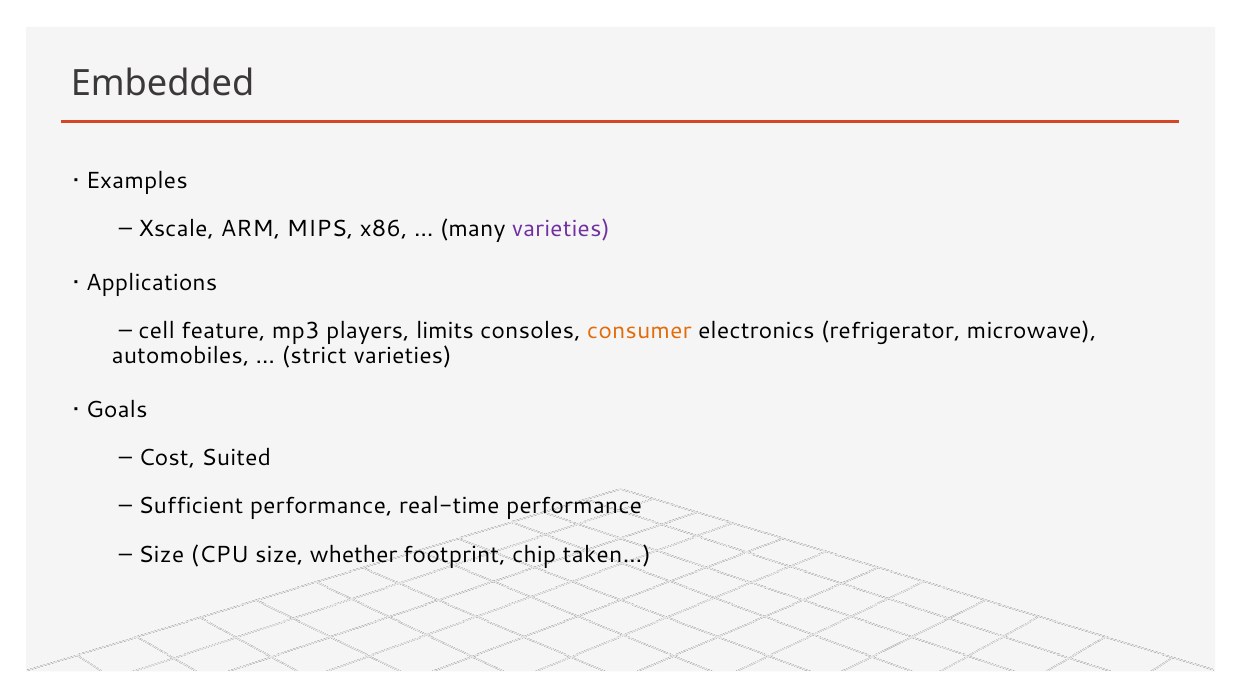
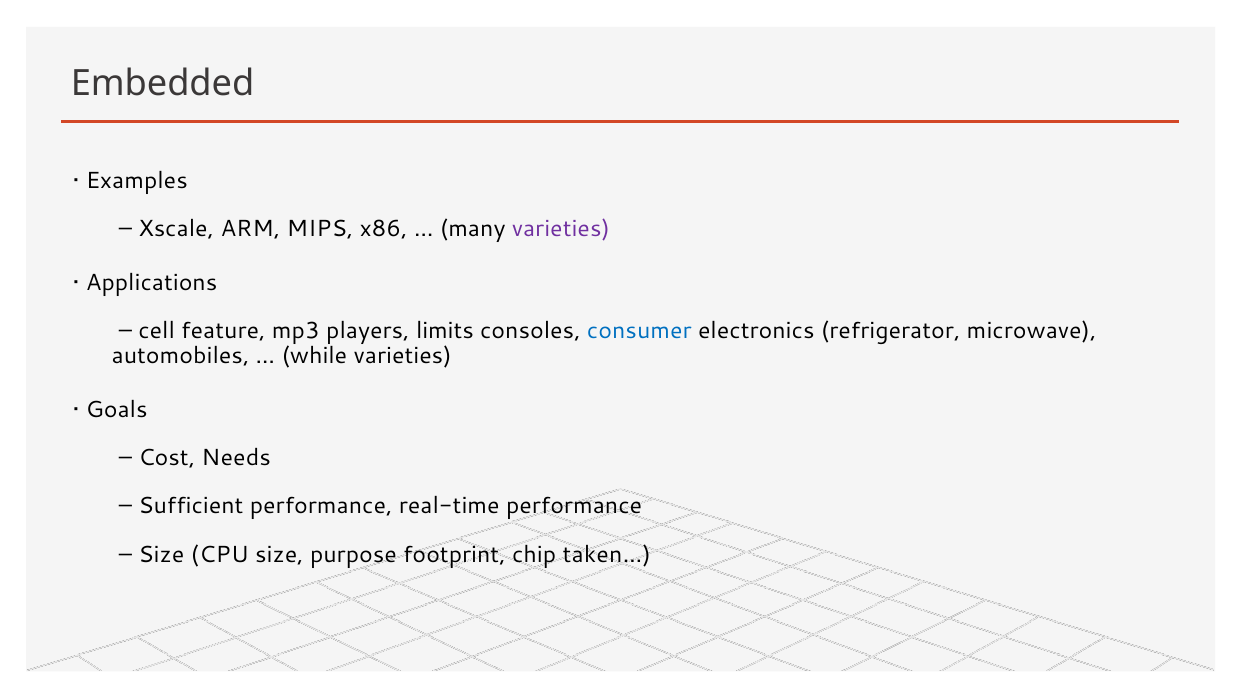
consumer colour: orange -> blue (639, 331)
strict: strict -> while (314, 356)
Suited: Suited -> Needs (236, 458)
whether: whether -> purpose (353, 555)
